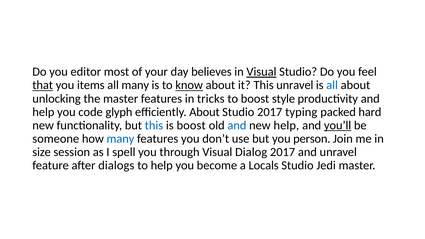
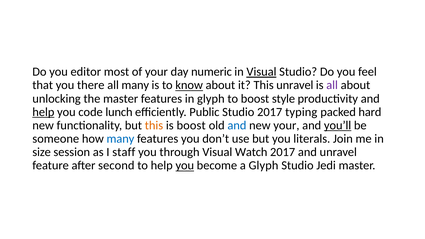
believes: believes -> numeric (211, 72)
that underline: present -> none (43, 85)
items: items -> there (91, 85)
all colour: blue -> purple (332, 85)
in tricks: tricks -> glyph (211, 99)
help underline: none -> present (43, 112)
glyph: glyph -> lunch (119, 112)
efficiently About: About -> Public (204, 112)
this colour: blue -> orange (154, 125)
new help: help -> your (286, 125)
person: person -> literals (312, 139)
spell: spell -> staff (124, 152)
Dialog: Dialog -> Watch (251, 152)
dialogs: dialogs -> second (116, 166)
you underline: none -> present (185, 166)
a Locals: Locals -> Glyph (264, 166)
